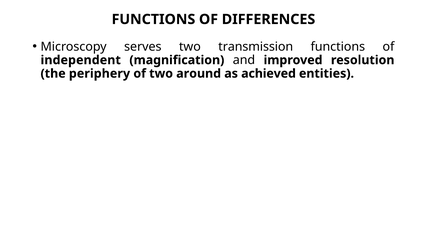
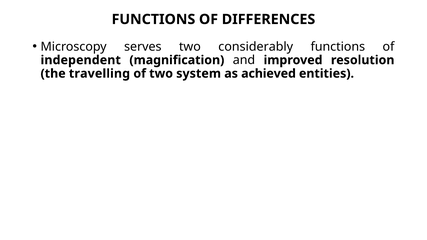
transmission: transmission -> considerably (256, 47)
periphery: periphery -> travelling (99, 74)
around: around -> system (199, 74)
